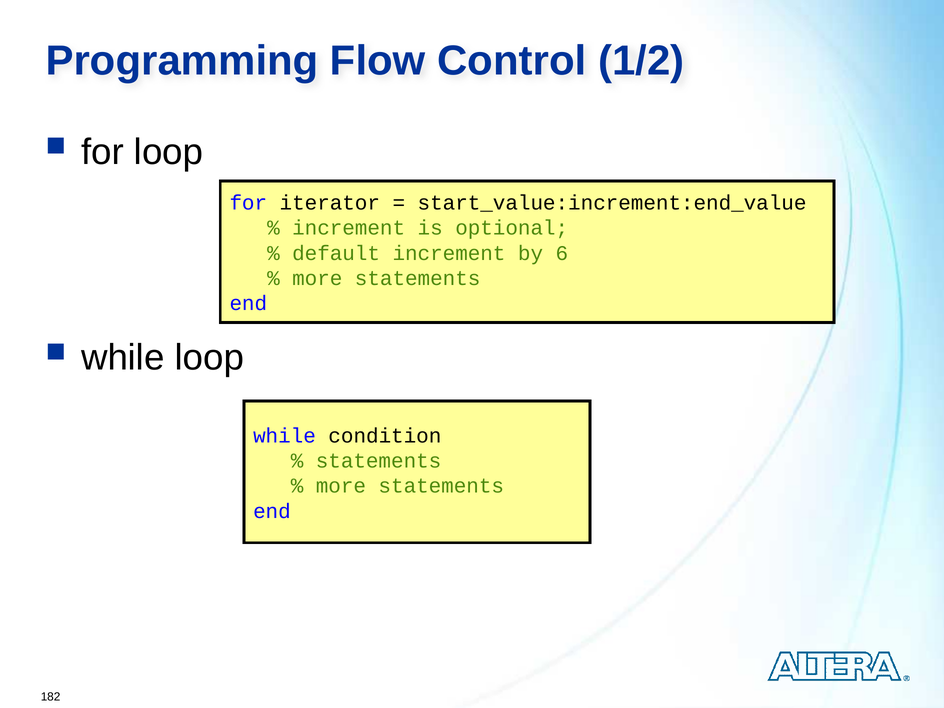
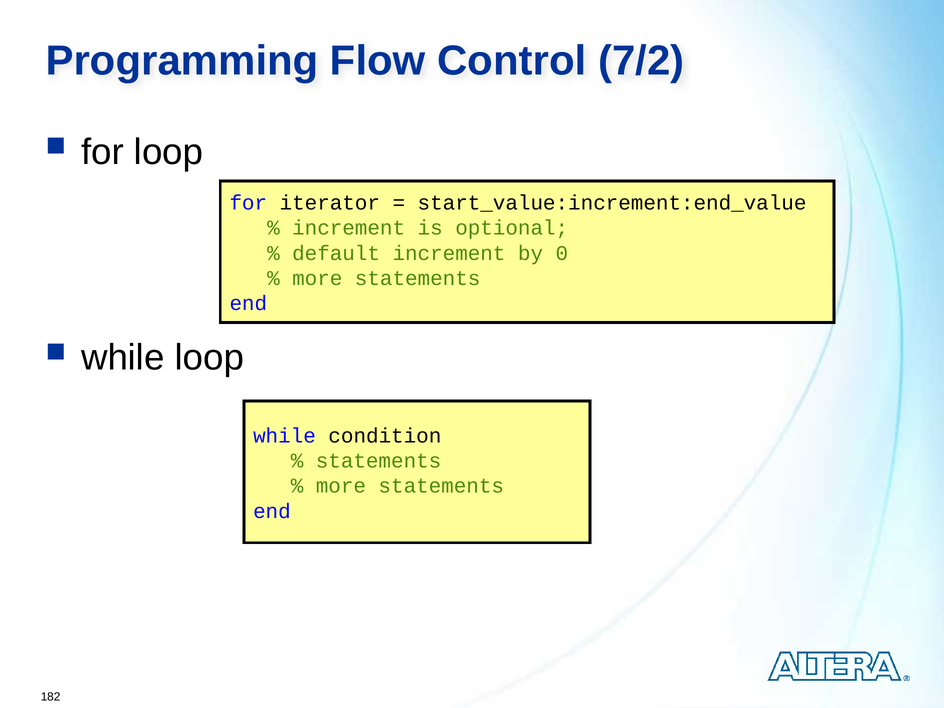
1/2: 1/2 -> 7/2 (641, 61)
6: 6 -> 0 (562, 253)
